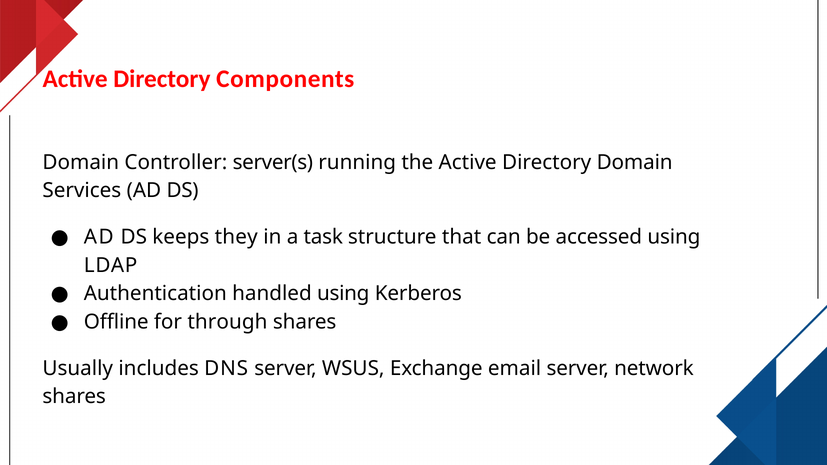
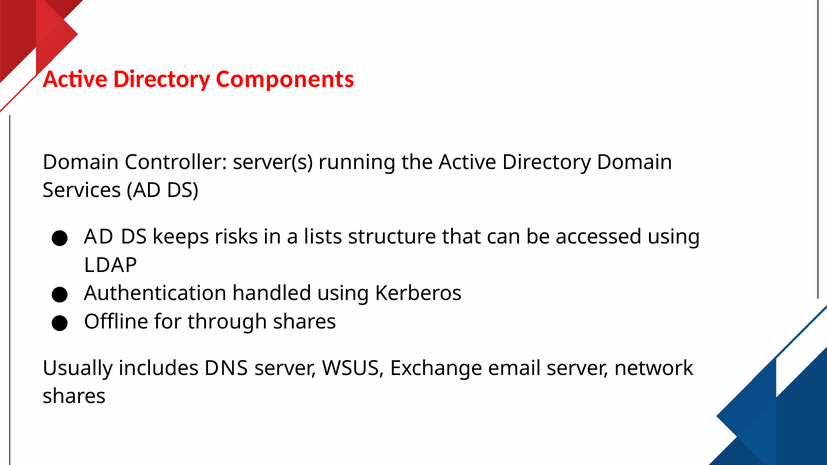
they: they -> risks (236, 237)
task: task -> lists (323, 237)
